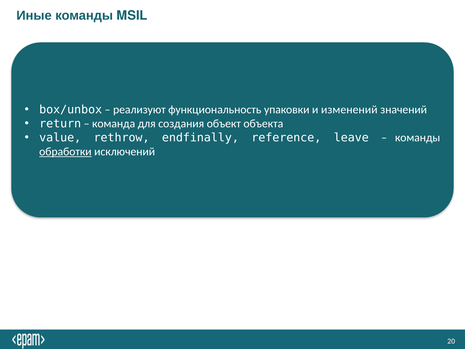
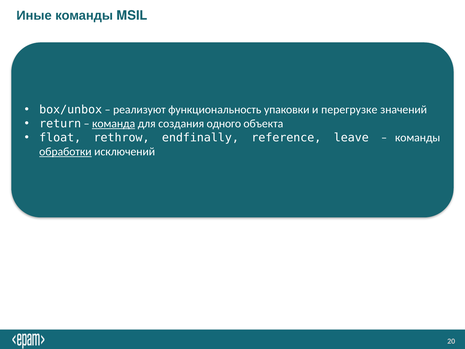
изменений: изменений -> перегрузке (349, 110)
команда underline: none -> present (114, 124)
объект: объект -> одного (224, 124)
value: value -> float (60, 138)
